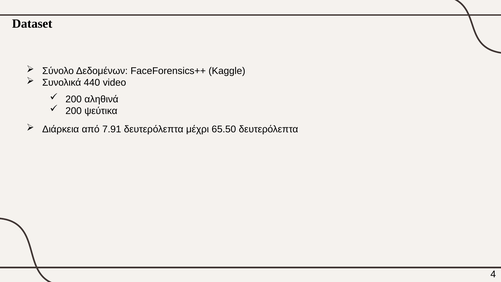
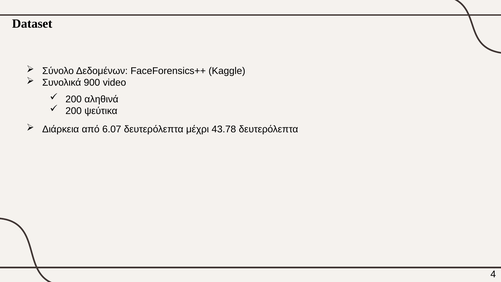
440: 440 -> 900 (92, 82)
7.91: 7.91 -> 6.07 (112, 129)
65.50: 65.50 -> 43.78 (224, 129)
